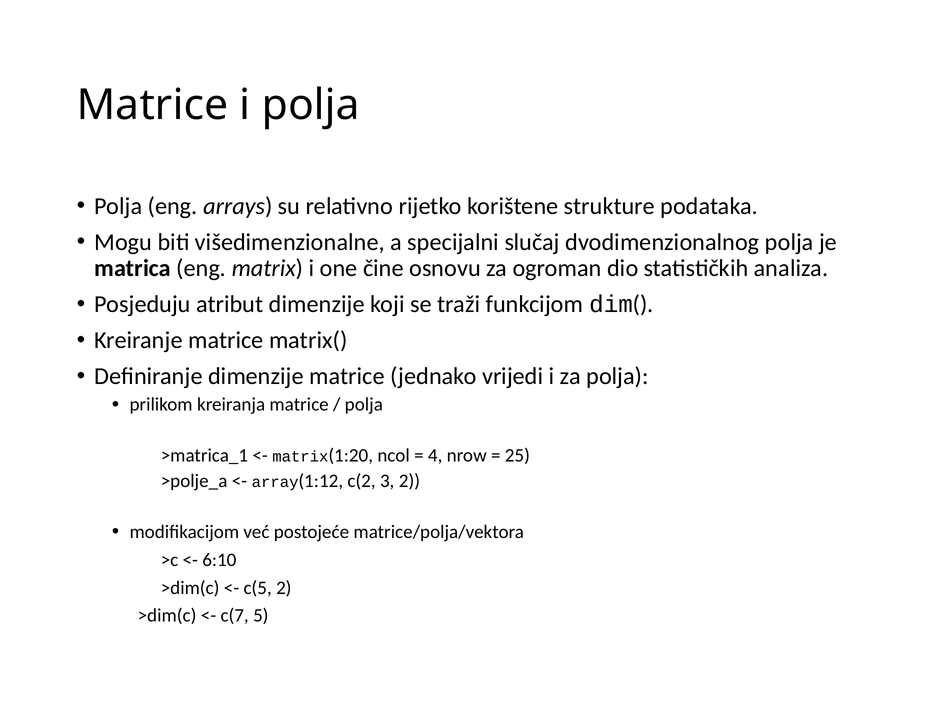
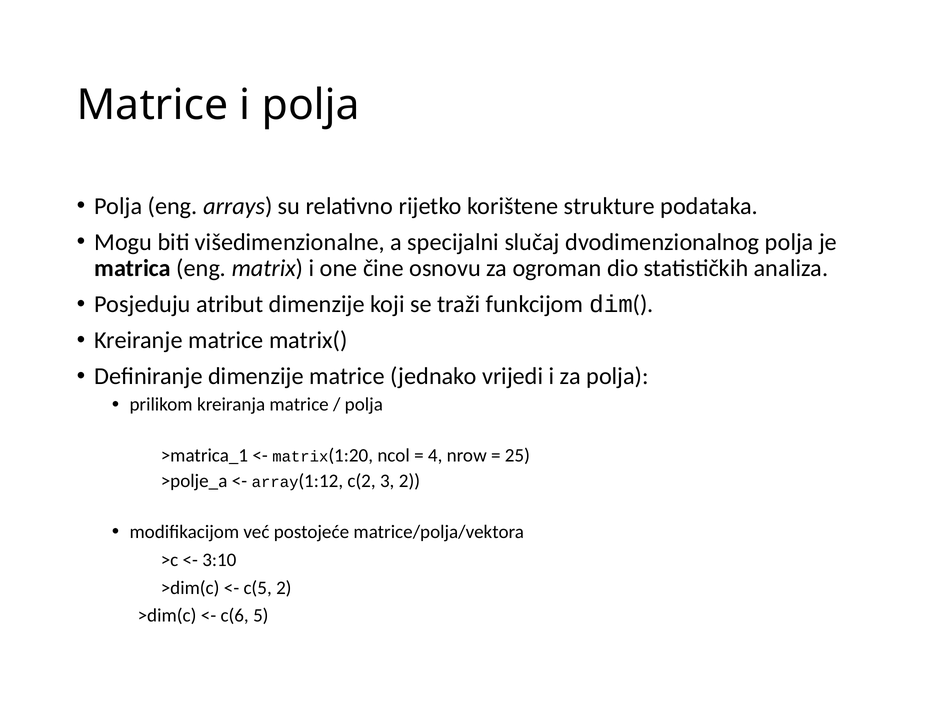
6:10: 6:10 -> 3:10 (219, 560)
c(7: c(7 -> c(6 (235, 615)
